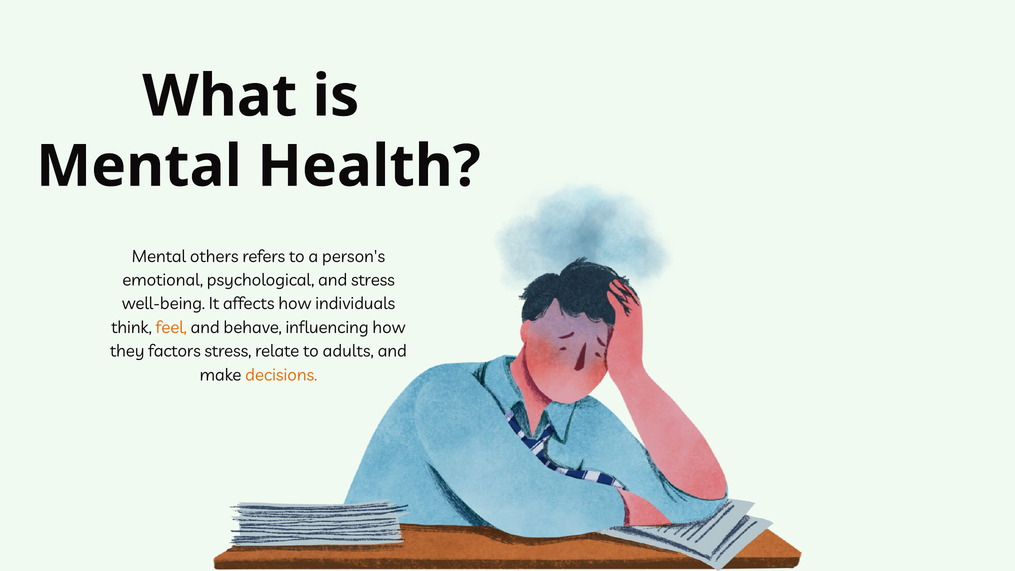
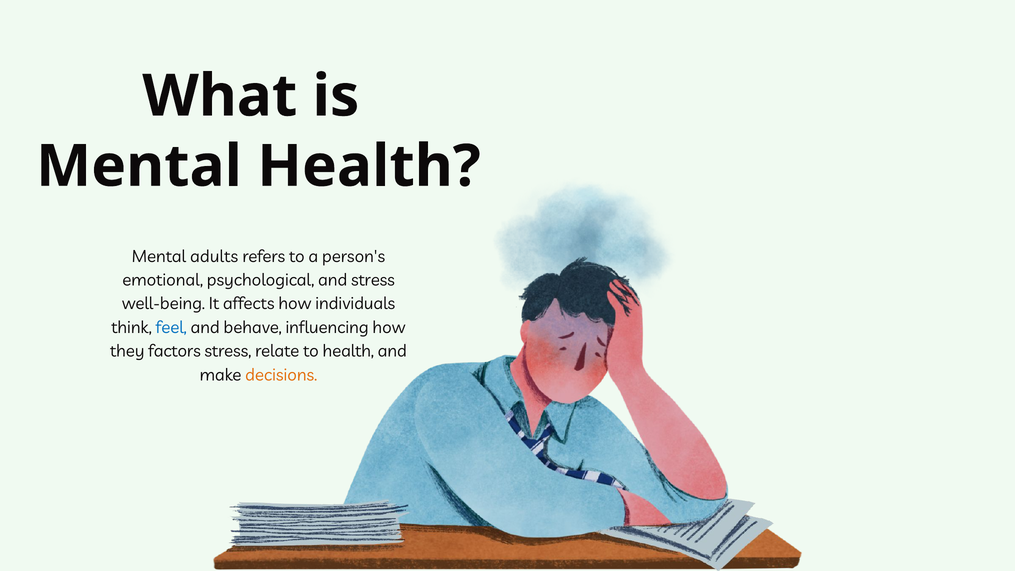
others: others -> adults (214, 257)
feel colour: orange -> blue (171, 328)
to adults: adults -> health (348, 351)
